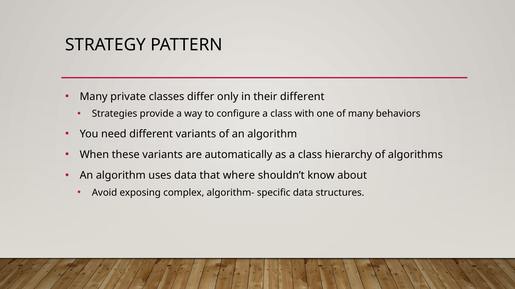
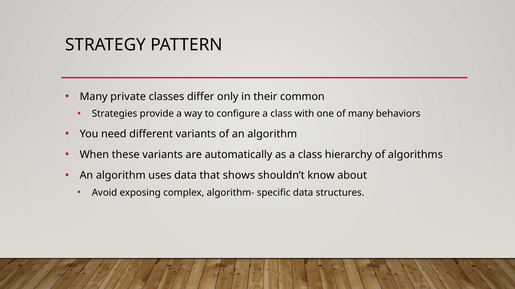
their different: different -> common (302, 97)
where: where -> shows (239, 176)
